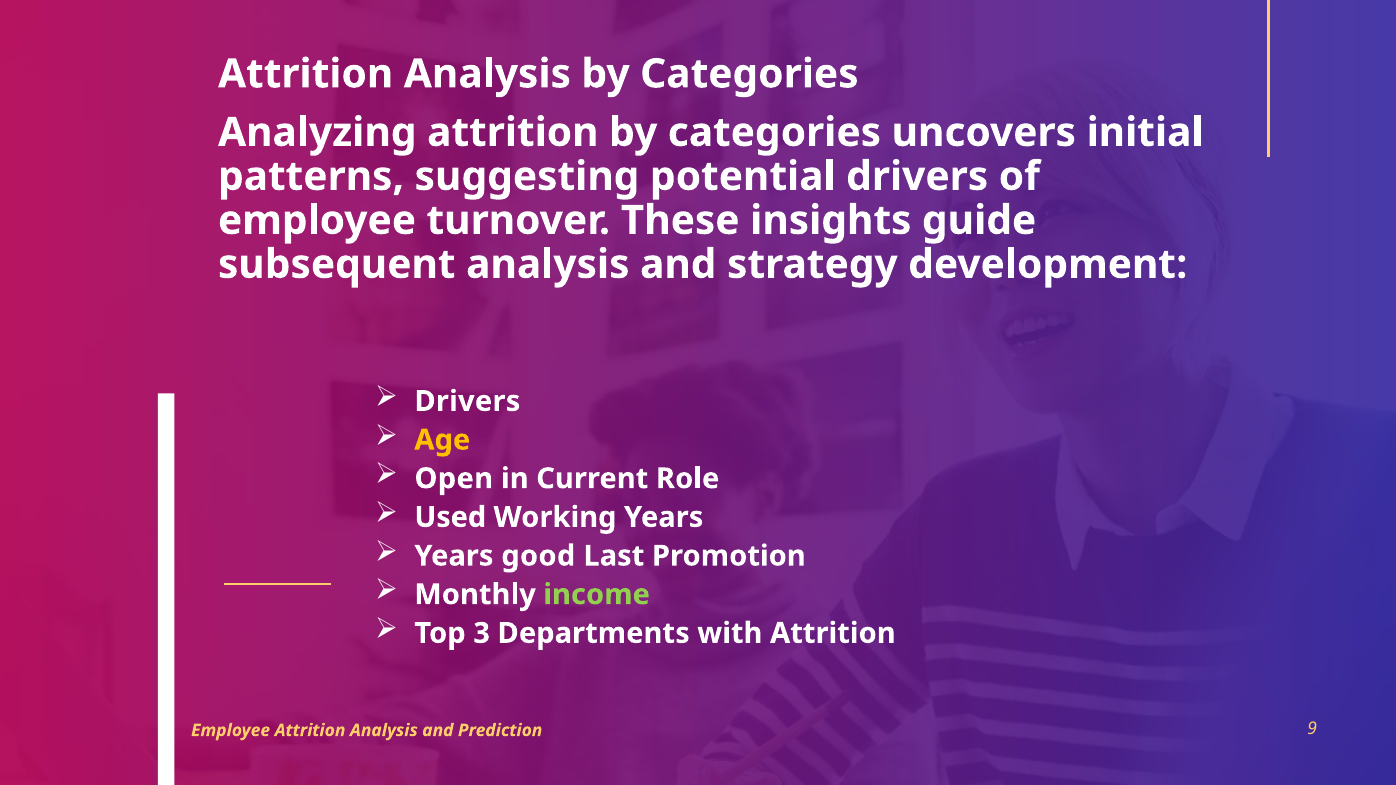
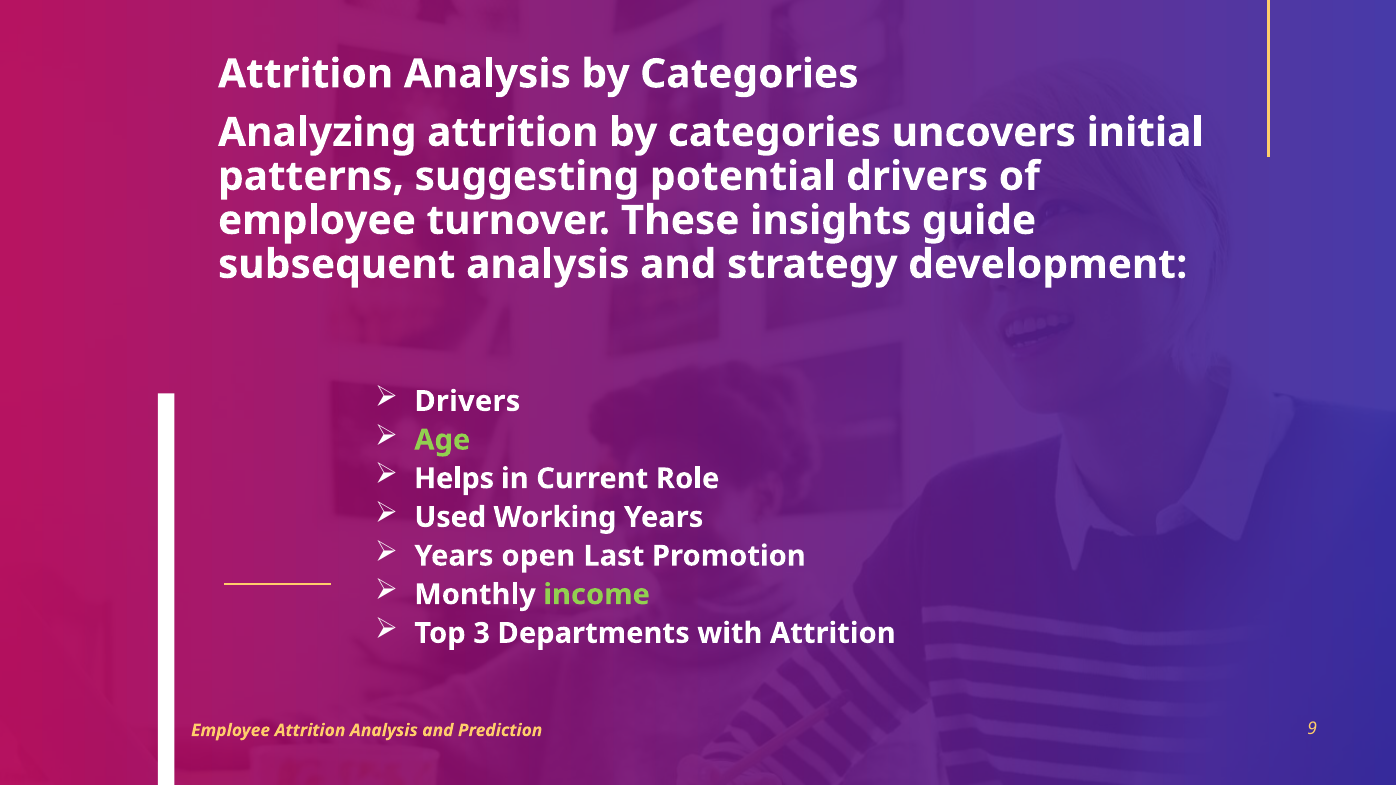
Age colour: yellow -> light green (442, 440)
Open: Open -> Helps (454, 479)
good: good -> open (538, 556)
